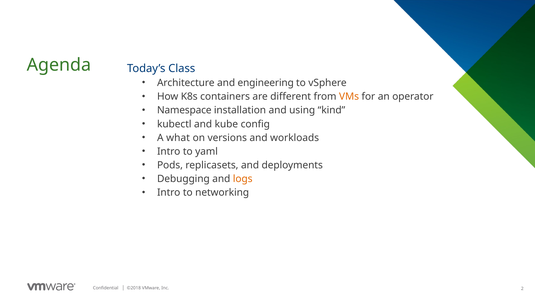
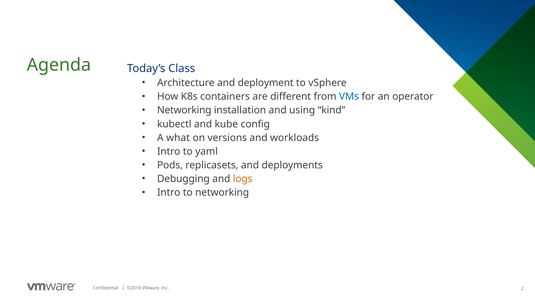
engineering: engineering -> deployment (266, 83)
VMs colour: orange -> blue (349, 97)
Namespace: Namespace -> Networking (184, 110)
